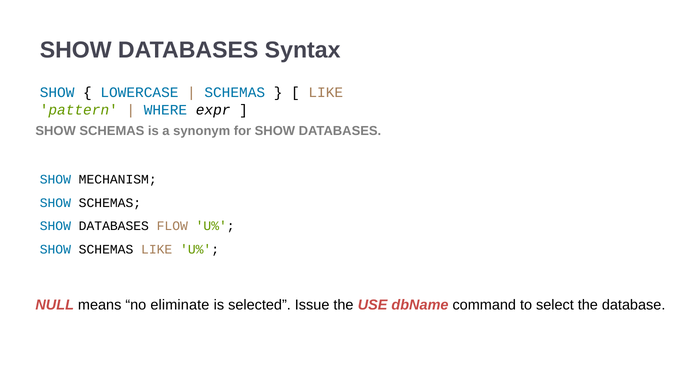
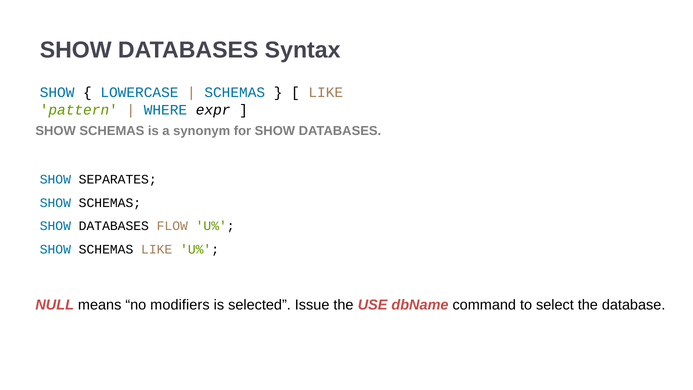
MECHANISM: MECHANISM -> SEPARATES (118, 179)
eliminate: eliminate -> modifiers (180, 305)
